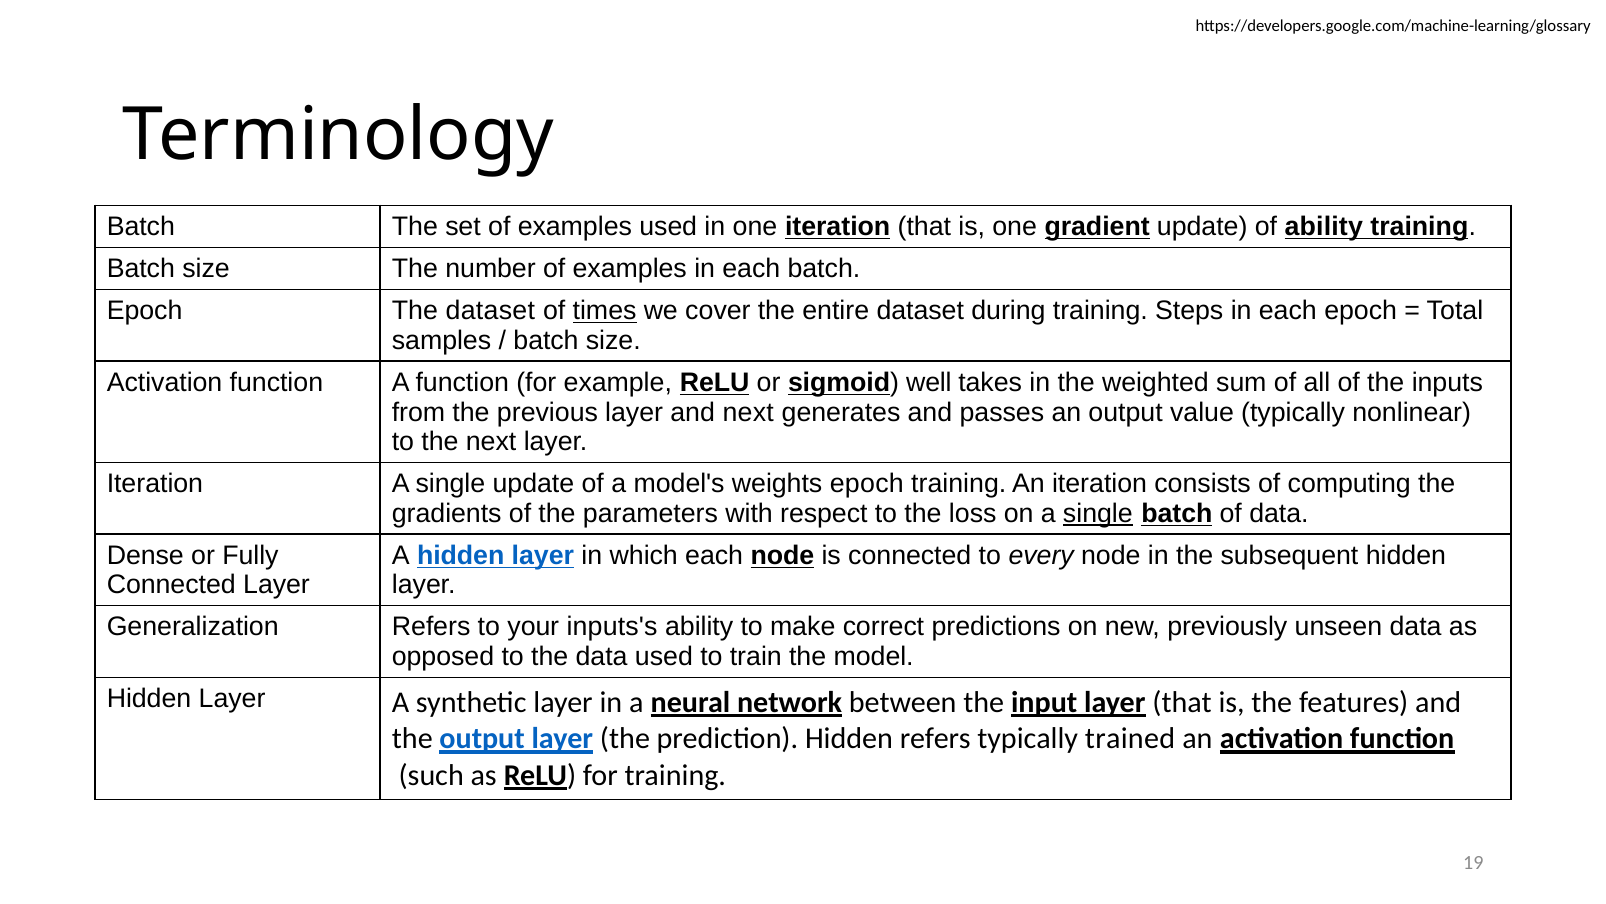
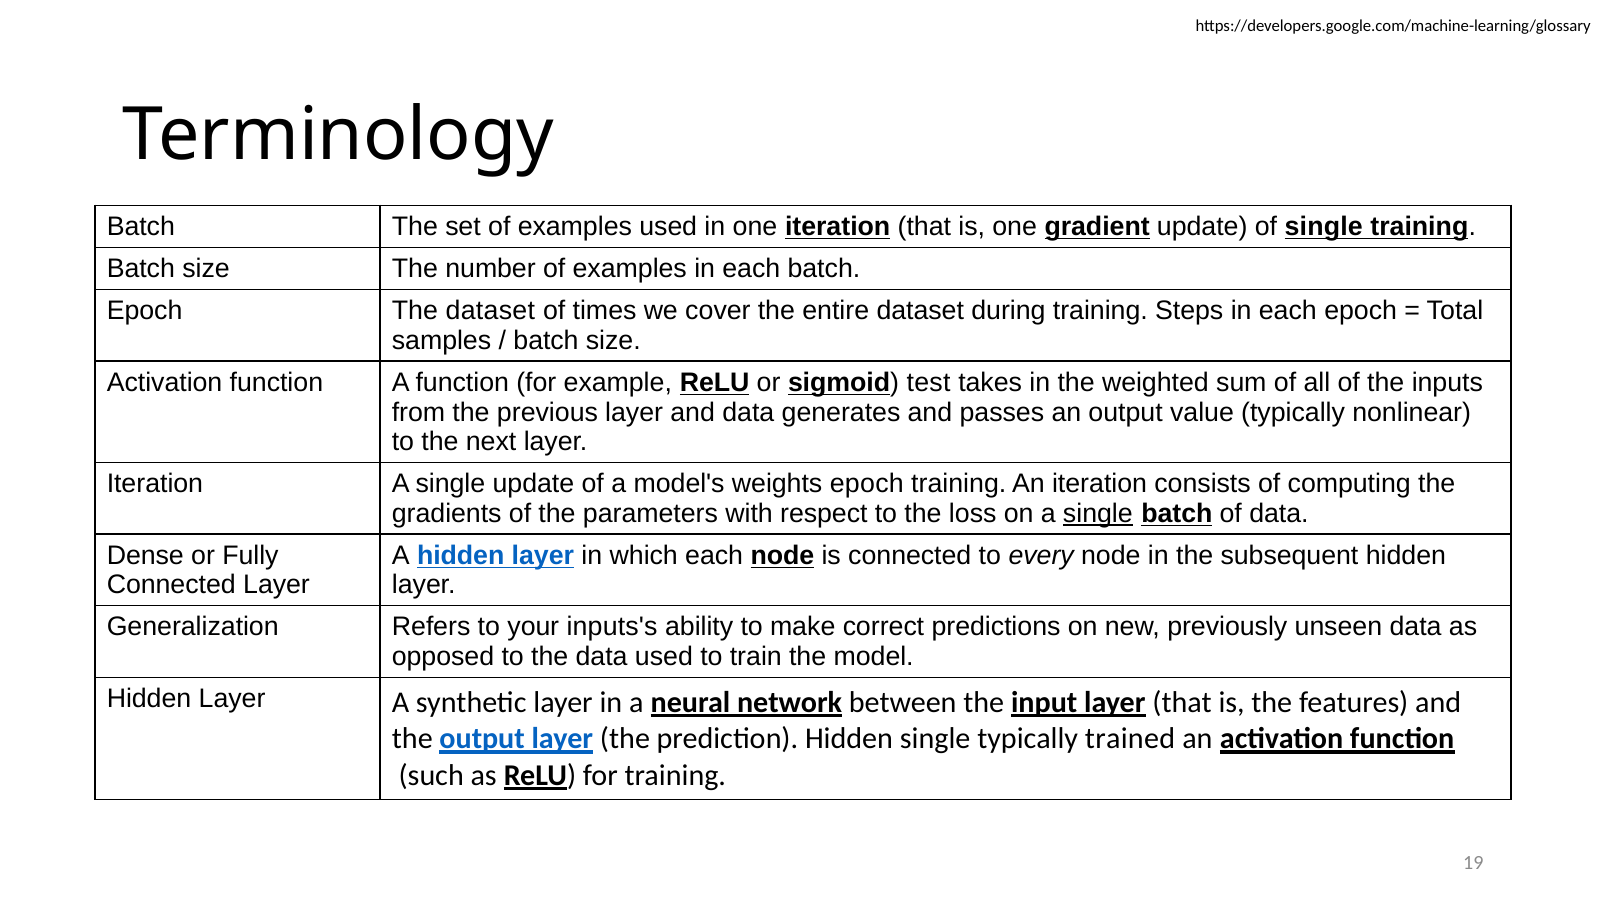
of ability: ability -> single (1324, 226)
times underline: present -> none (605, 311)
well: well -> test (929, 382)
and next: next -> data (748, 412)
Hidden refers: refers -> single (935, 738)
